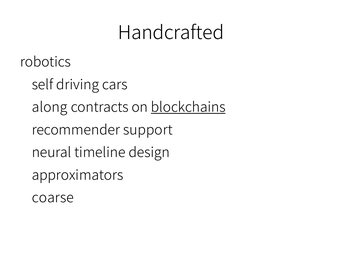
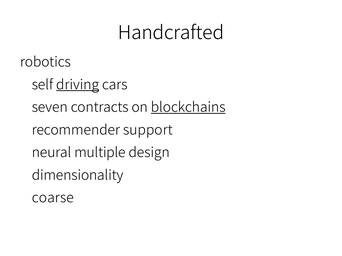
driving underline: none -> present (78, 85)
along: along -> seven (50, 108)
timeline: timeline -> multiple (100, 153)
approximators: approximators -> dimensionality (78, 176)
